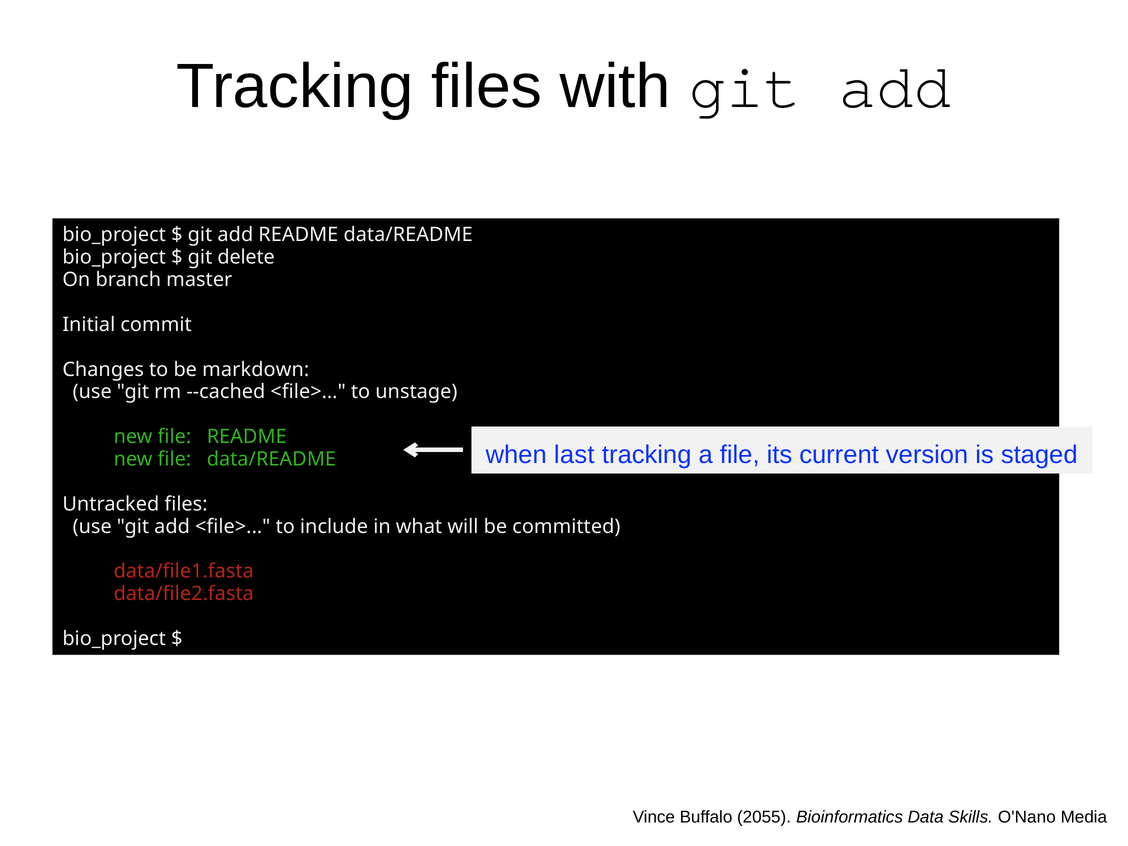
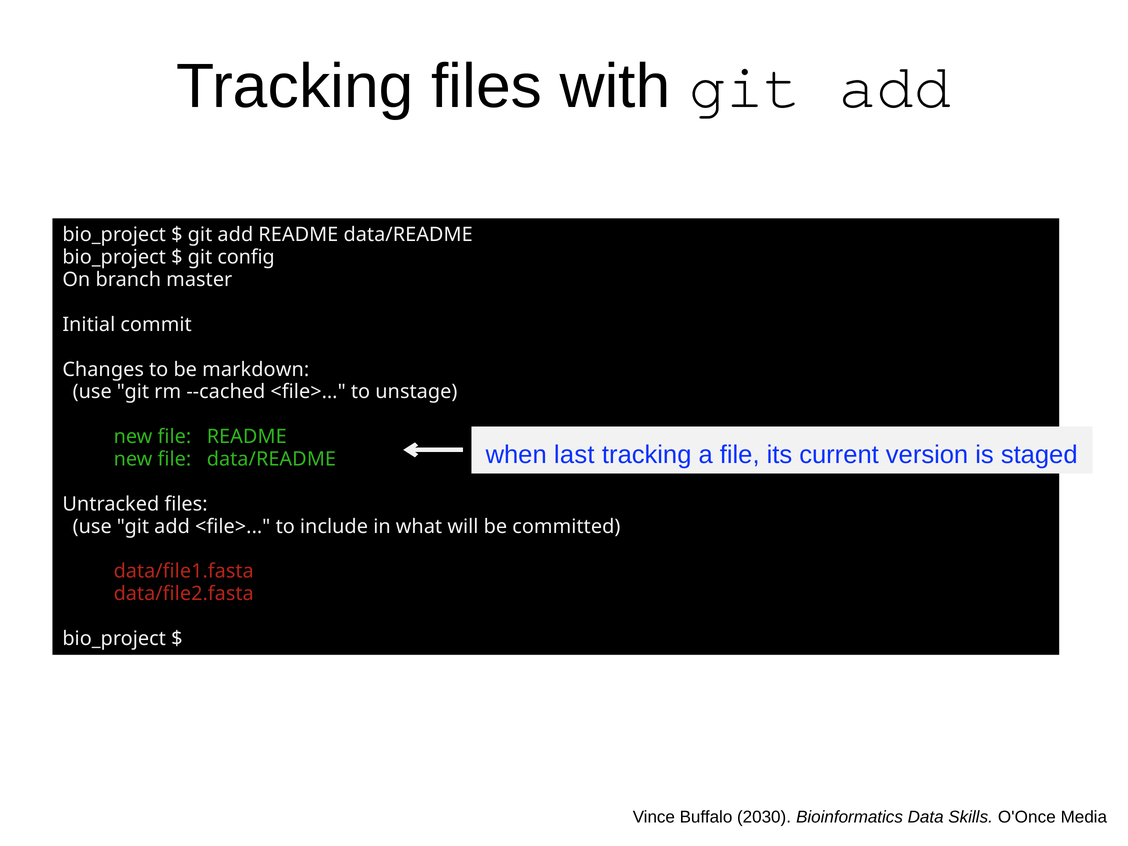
delete: delete -> config (246, 257)
2055: 2055 -> 2030 (764, 817)
O'Nano: O'Nano -> O'Once (1027, 817)
